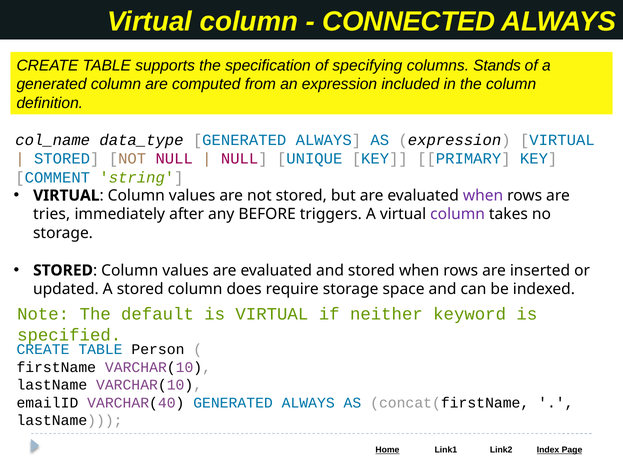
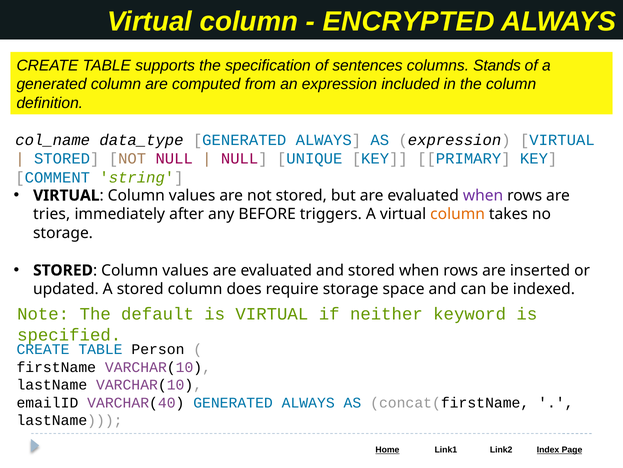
CONNECTED: CONNECTED -> ENCRYPTED (409, 22)
specifying: specifying -> sentences (368, 65)
column colour: purple -> orange (458, 214)
